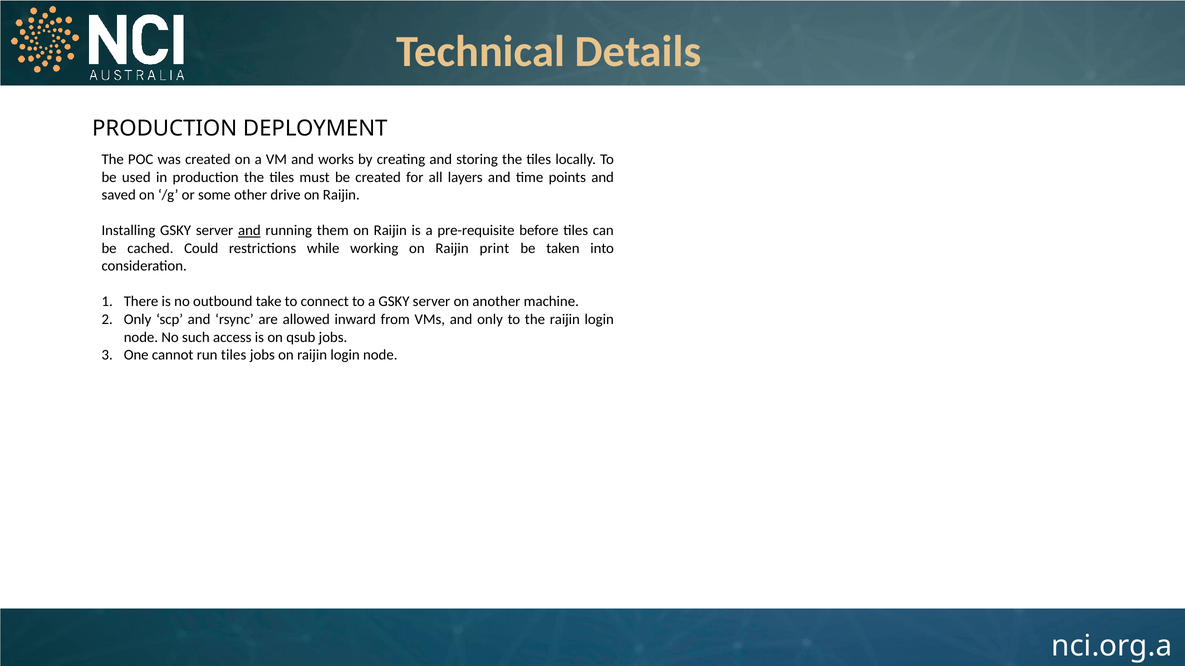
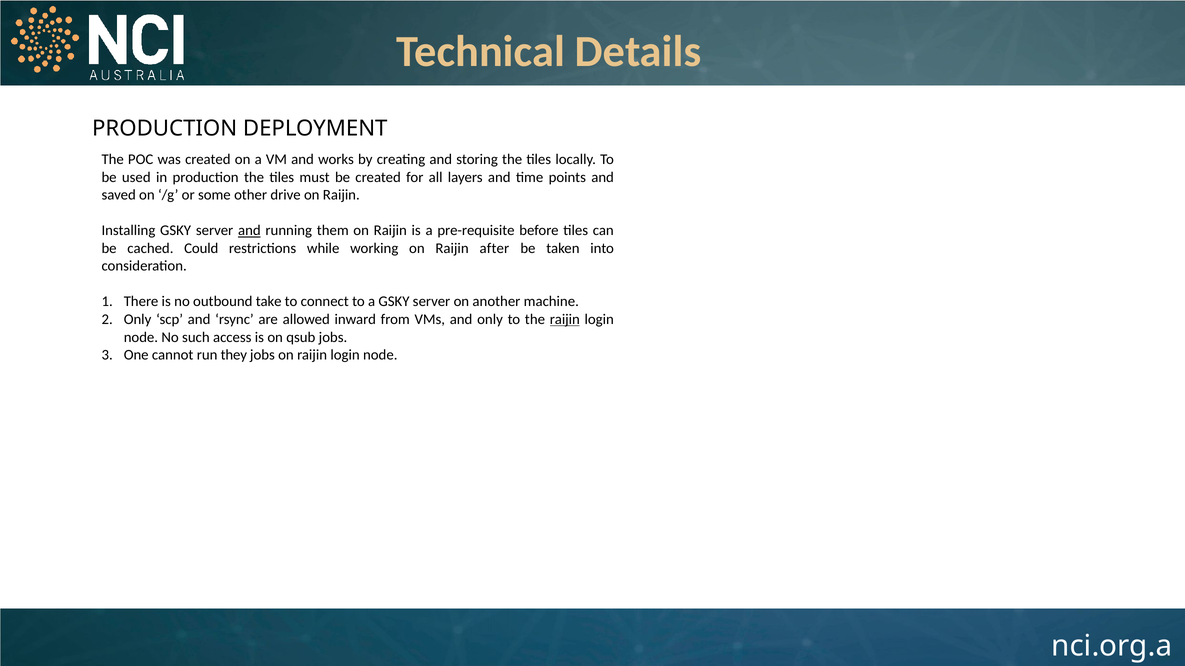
print: print -> after (494, 249)
raijin underline: none -> present (565, 320)
run tiles: tiles -> they (234, 355)
